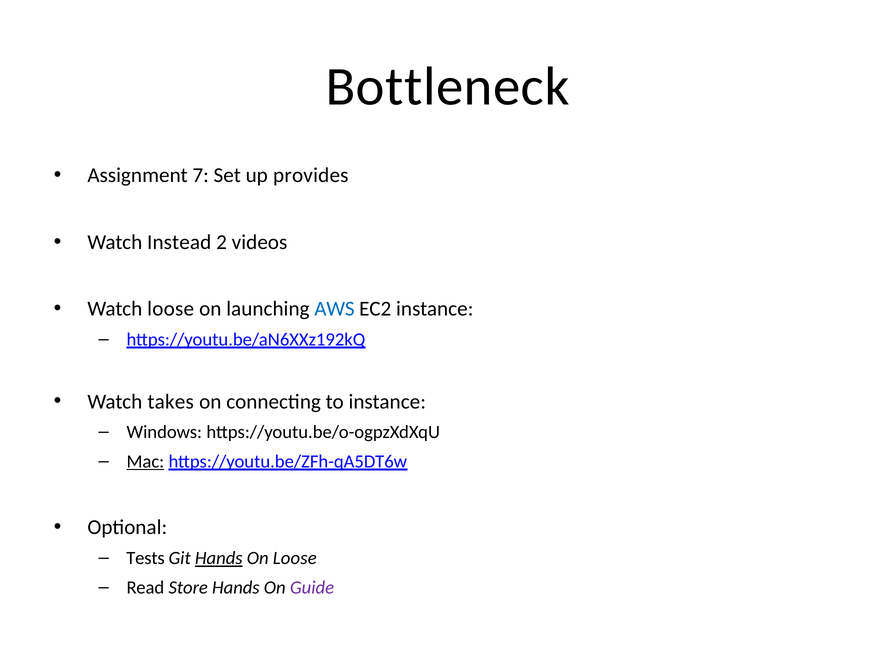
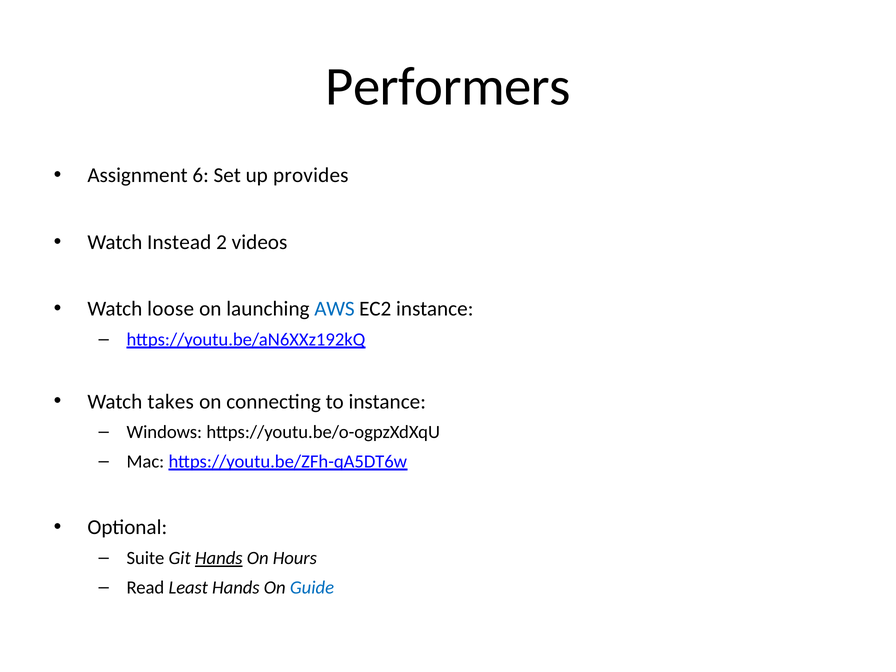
Bottleneck: Bottleneck -> Performers (448, 87)
7: 7 -> 6 (201, 175)
Mac underline: present -> none (145, 462)
Tests: Tests -> Suite (145, 558)
On Loose: Loose -> Hours (295, 558)
Store: Store -> Least (188, 588)
Guide colour: purple -> blue (312, 588)
